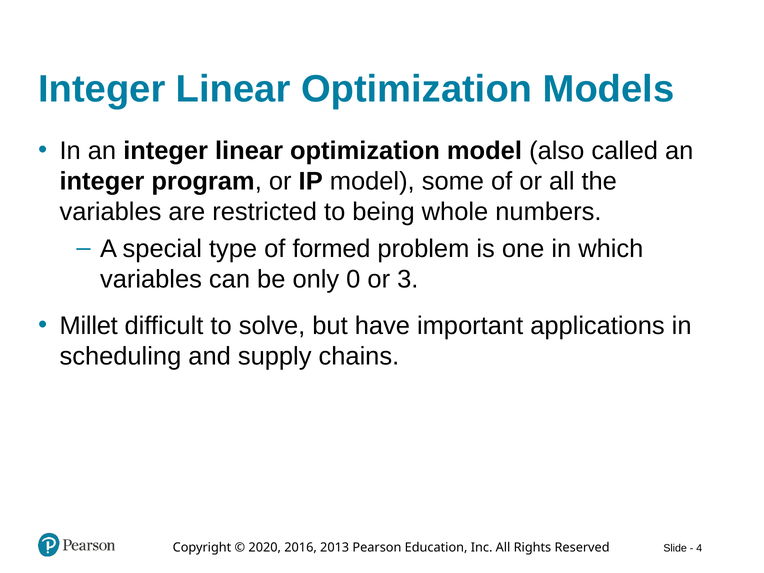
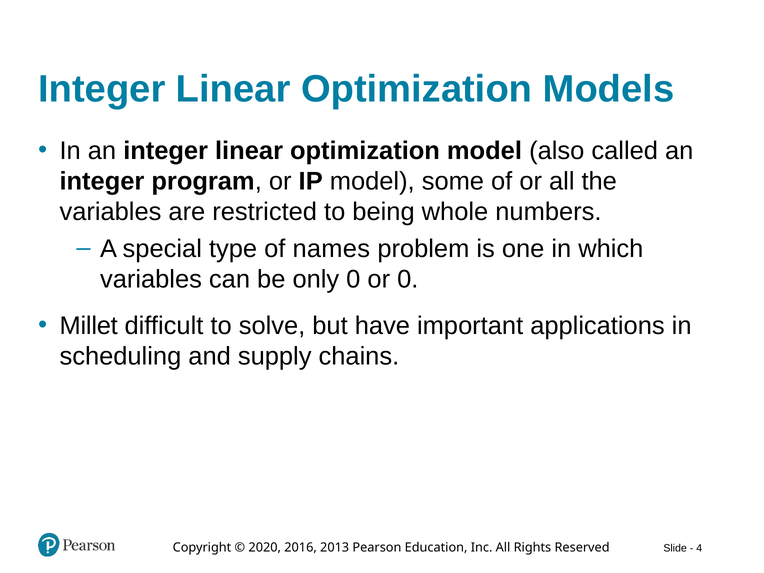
formed: formed -> names (331, 249)
or 3: 3 -> 0 (408, 279)
